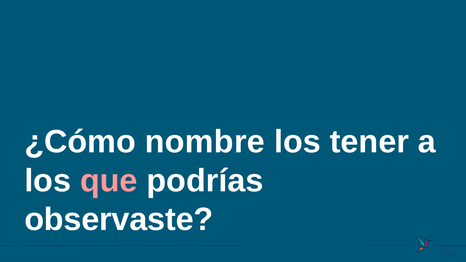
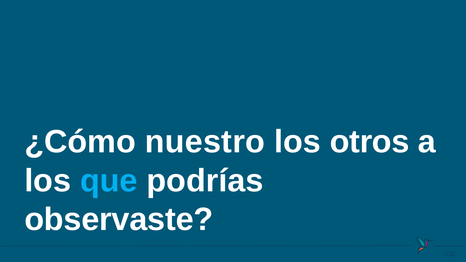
nombre: nombre -> nuestro (205, 142)
tener: tener -> otros (370, 142)
que colour: pink -> light blue (109, 181)
